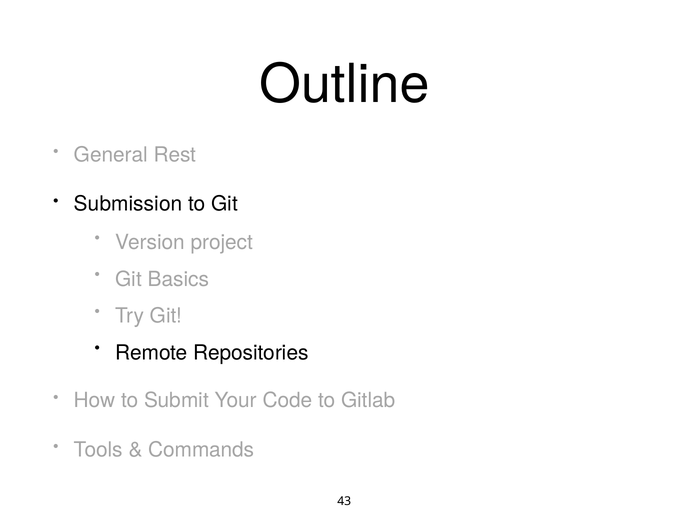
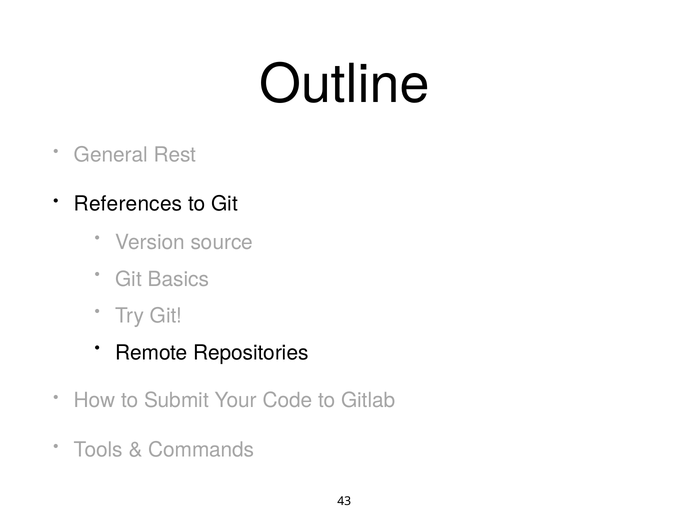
Submission: Submission -> References (128, 204)
project: project -> source (222, 242)
